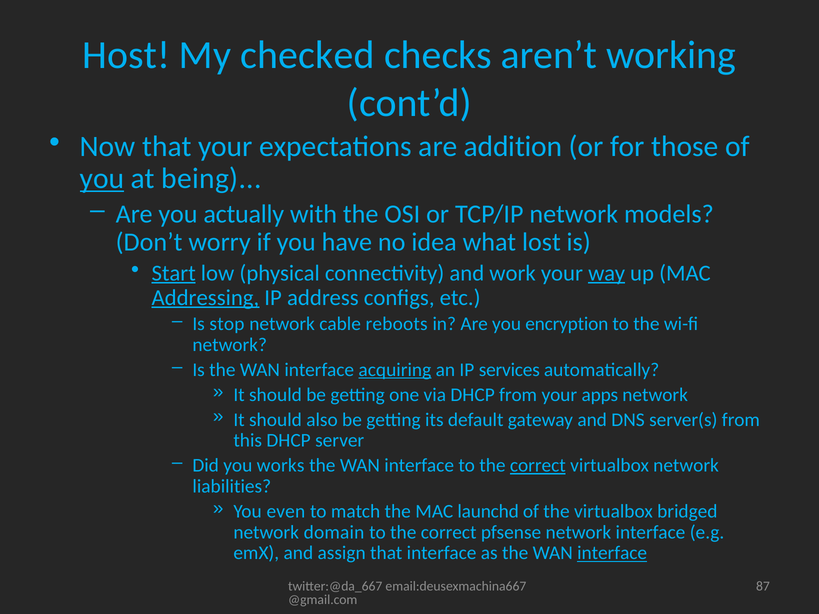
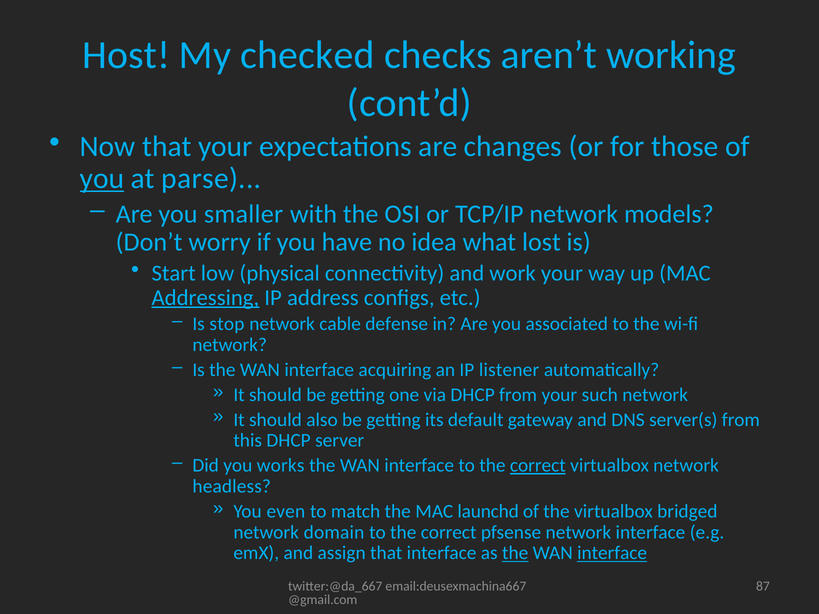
addition: addition -> changes (513, 147)
being: being -> parse (211, 179)
actually: actually -> smaller (244, 214)
Start underline: present -> none (174, 273)
way underline: present -> none (607, 273)
reboots: reboots -> defense (397, 324)
encryption: encryption -> associated (567, 324)
acquiring underline: present -> none (395, 370)
services: services -> listener (509, 370)
apps: apps -> such (600, 395)
liabilities: liabilities -> headless (232, 487)
the underline: none -> present (515, 553)
